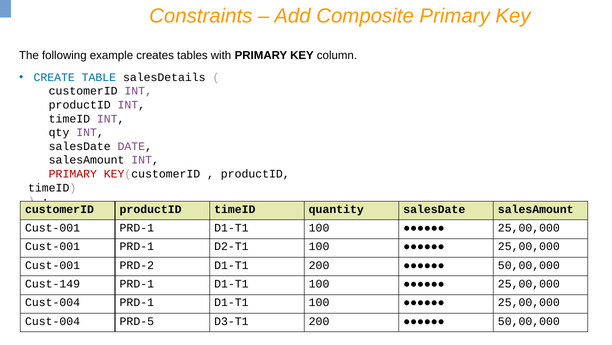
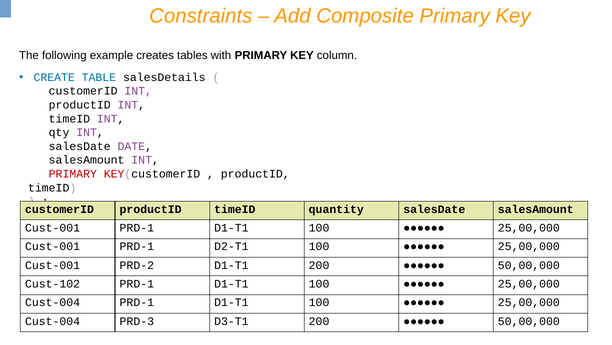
Cust-149: Cust-149 -> Cust-102 (53, 283)
PRD-5: PRD-5 -> PRD-3 (137, 321)
